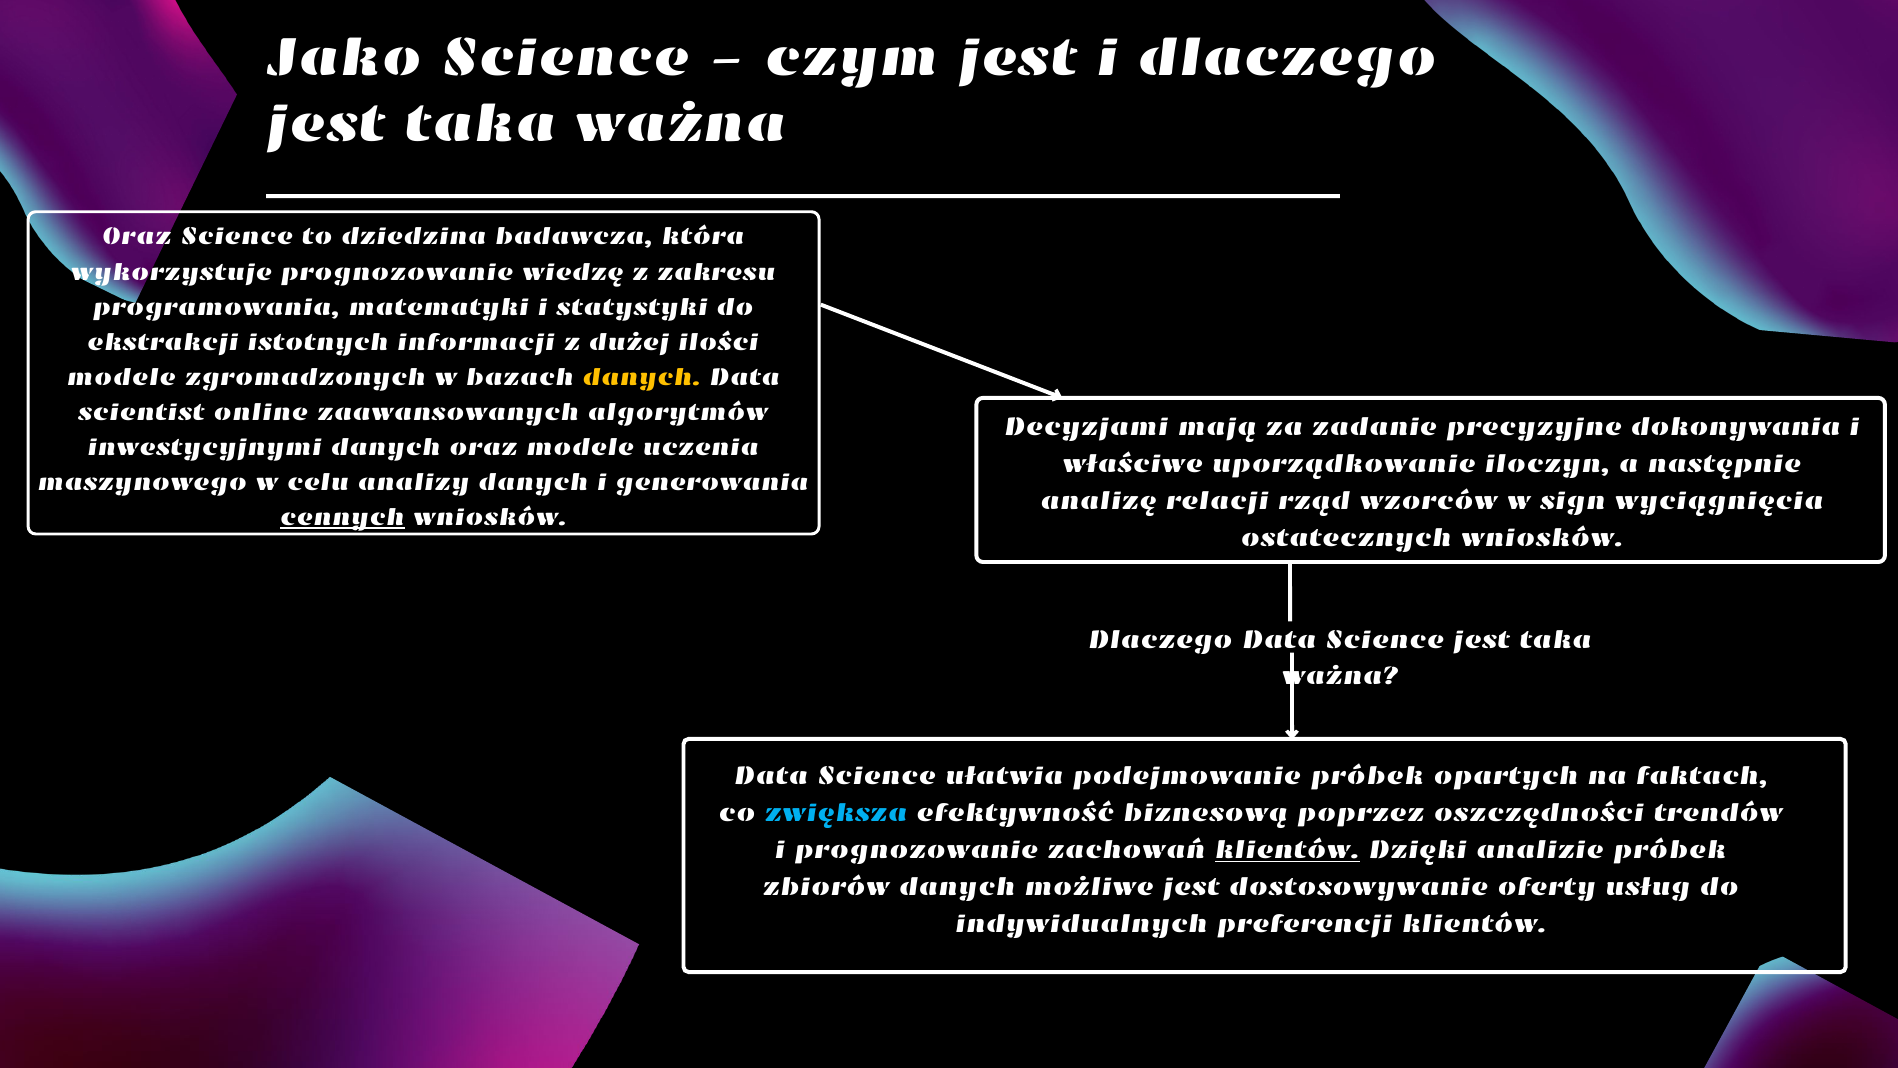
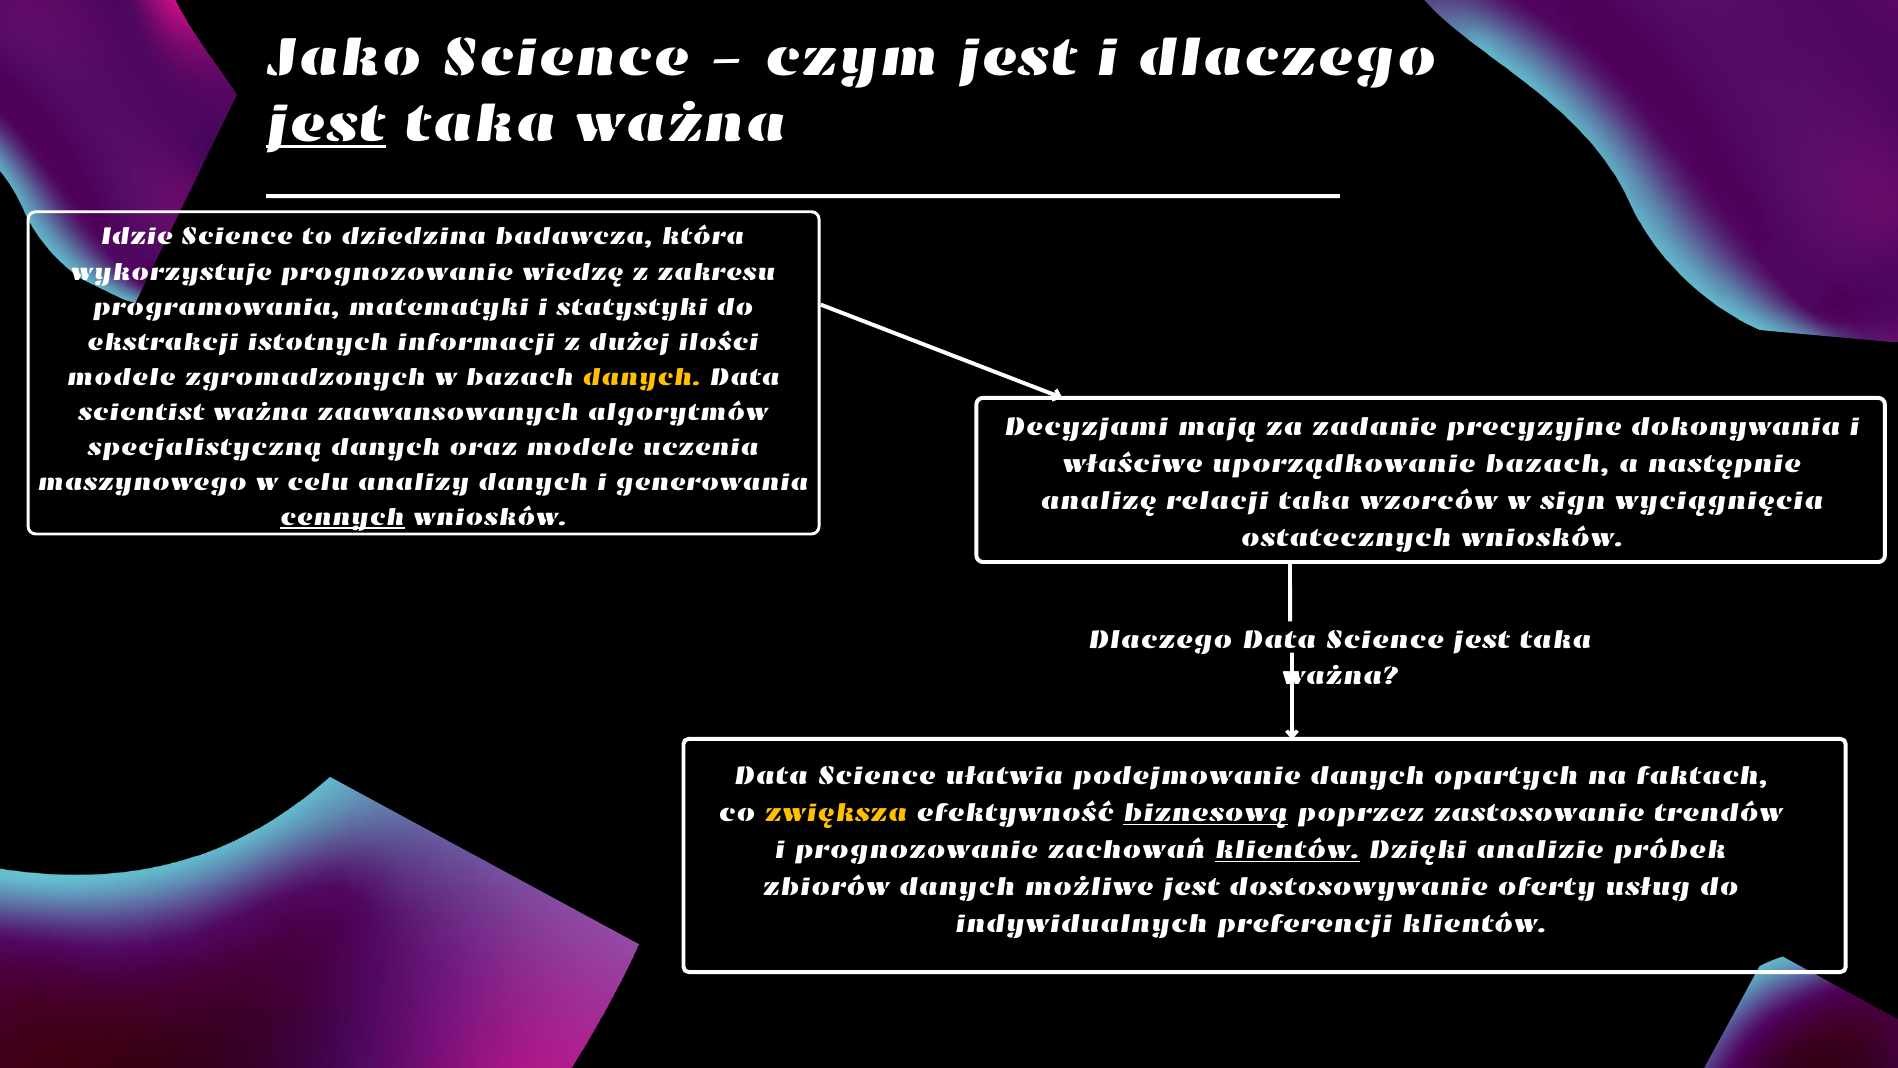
jest underline: none -> present (326, 123)
Oraz: Oraz -> Idzie (137, 237)
scientist online: online -> ważna (261, 412)
inwestycyjnymi: inwestycyjnymi -> specjalistyczną (205, 447)
uporządkowanie iloczyn: iloczyn -> bazach (1547, 464)
relacji rząd: rząd -> taka (1314, 501)
podejmowanie próbek: próbek -> danych (1368, 776)
zwiększa colour: light blue -> yellow (836, 813)
biznesową underline: none -> present (1206, 813)
oszczędności: oszczędności -> zastosowanie (1539, 813)
